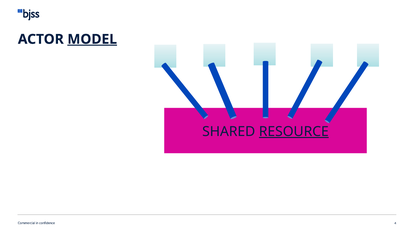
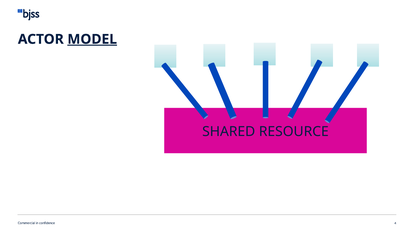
RESOURCE underline: present -> none (294, 132)
